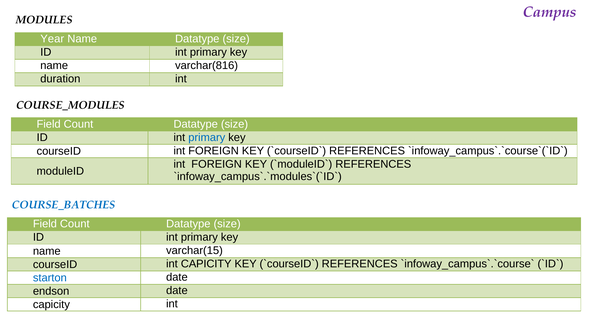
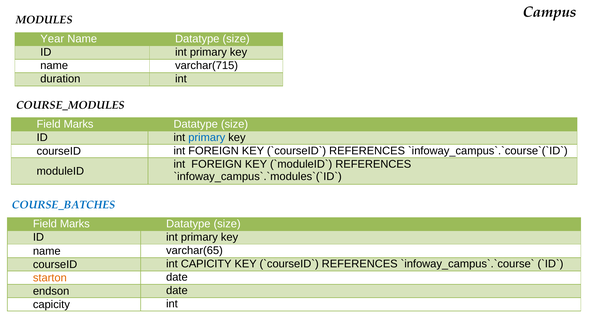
Campus colour: purple -> black (550, 12)
varchar(816: varchar(816 -> varchar(715 (207, 66)
Count: Count -> Marks (79, 124)
Count: Count -> Marks (75, 224)
varchar(15: varchar(15 -> varchar(65 (194, 251)
starton colour: blue -> orange (50, 278)
